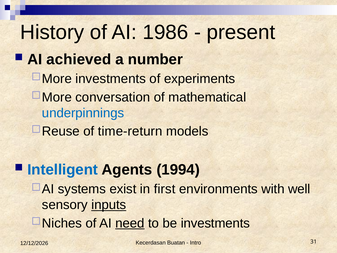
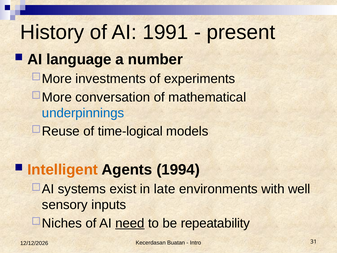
1986: 1986 -> 1991 (165, 32)
achieved: achieved -> language (79, 59)
time-return: time-return -> time-logical (130, 131)
Intelligent colour: blue -> orange (63, 170)
first: first -> late (165, 189)
inputs underline: present -> none (109, 205)
be investments: investments -> repeatability (215, 223)
